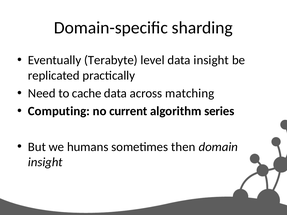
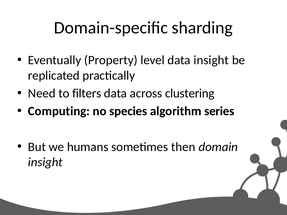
Terabyte: Terabyte -> Property (111, 60)
cache: cache -> filters (87, 93)
matching: matching -> clustering (190, 93)
current: current -> species (128, 111)
